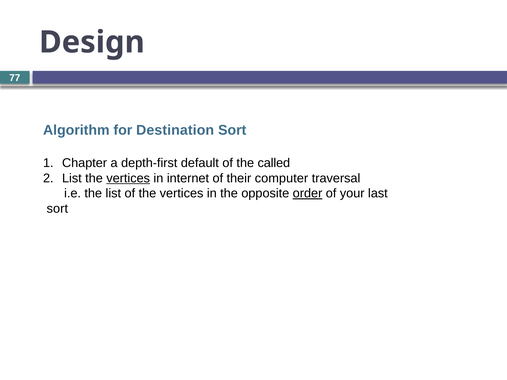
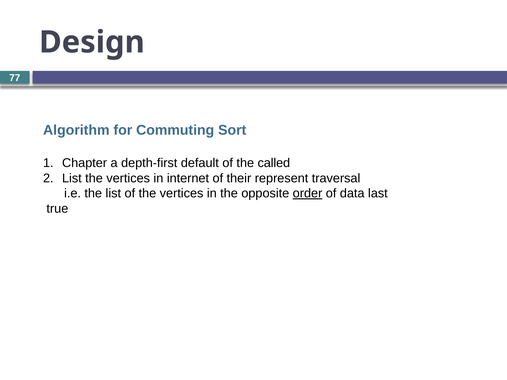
Destination: Destination -> Commuting (175, 130)
vertices underline: present -> none (128, 178)
computer: computer -> represent (282, 178)
your: your -> data (352, 194)
sort: sort -> true (57, 209)
